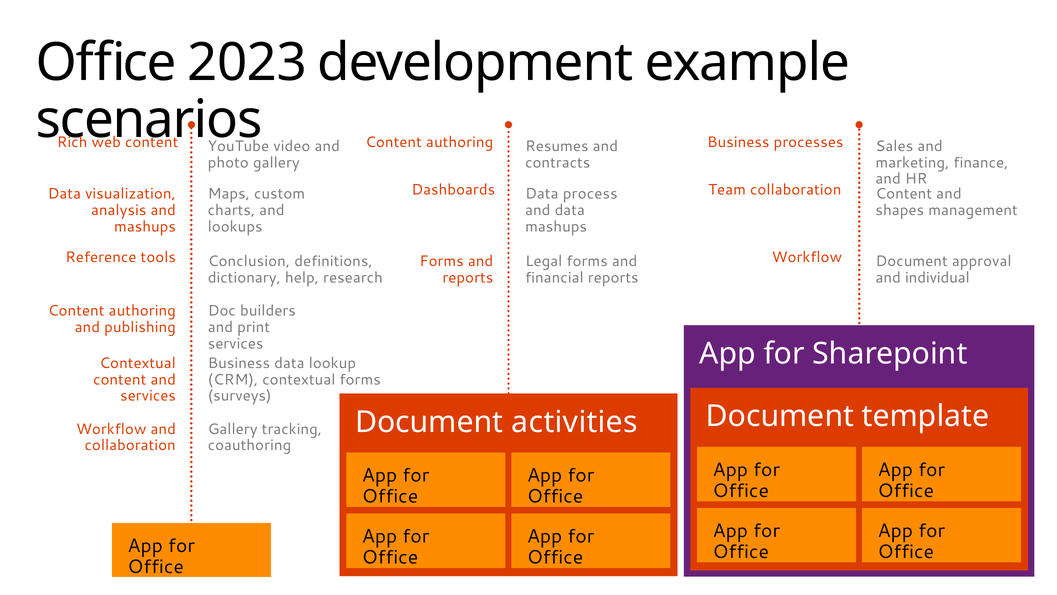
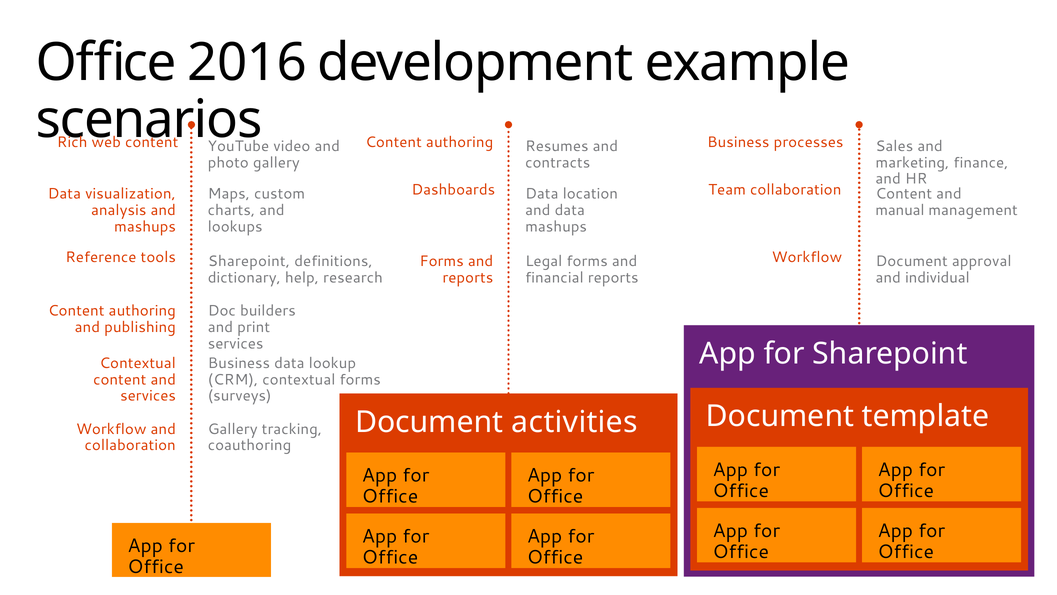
2023: 2023 -> 2016 (247, 63)
process: process -> location (590, 194)
shapes: shapes -> manual (900, 210)
Conclusion: Conclusion -> Sharepoint (249, 261)
